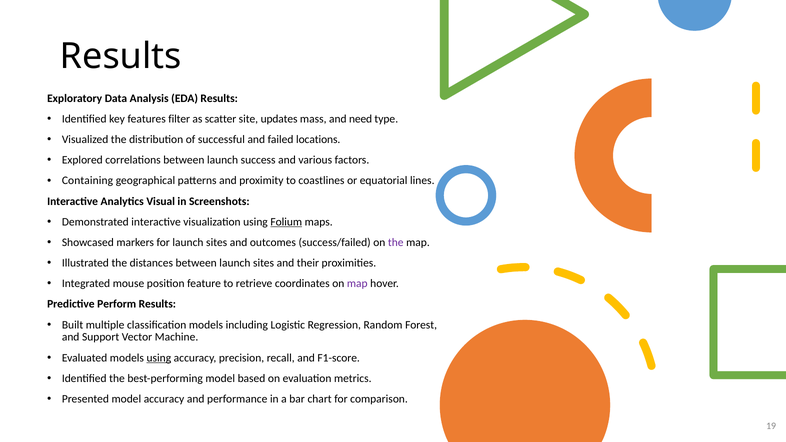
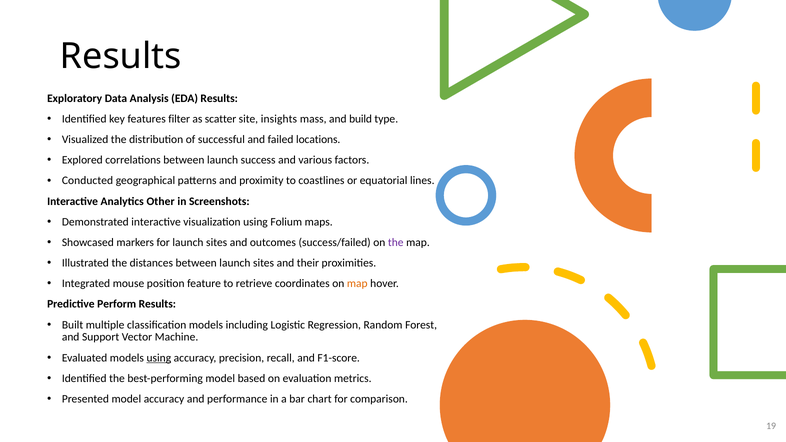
updates: updates -> insights (279, 119)
need: need -> build (361, 119)
Containing: Containing -> Conducted (87, 181)
Visual: Visual -> Other (161, 201)
Folium underline: present -> none (286, 222)
map colour: purple -> orange (357, 284)
